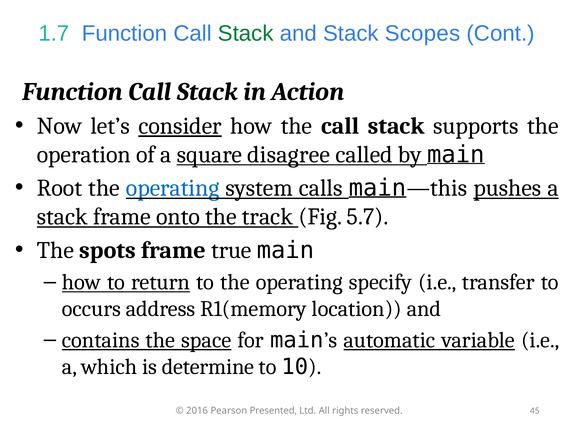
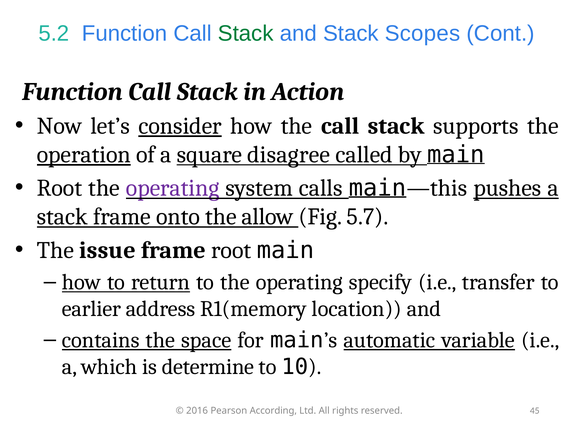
1.7: 1.7 -> 5.2 (54, 34)
operation underline: none -> present (84, 155)
operating colour: blue -> purple (173, 188)
track: track -> allow (268, 217)
spots: spots -> issue (107, 250)
frame true: true -> root (231, 250)
occurs: occurs -> earlier (92, 309)
Presented: Presented -> According (273, 411)
